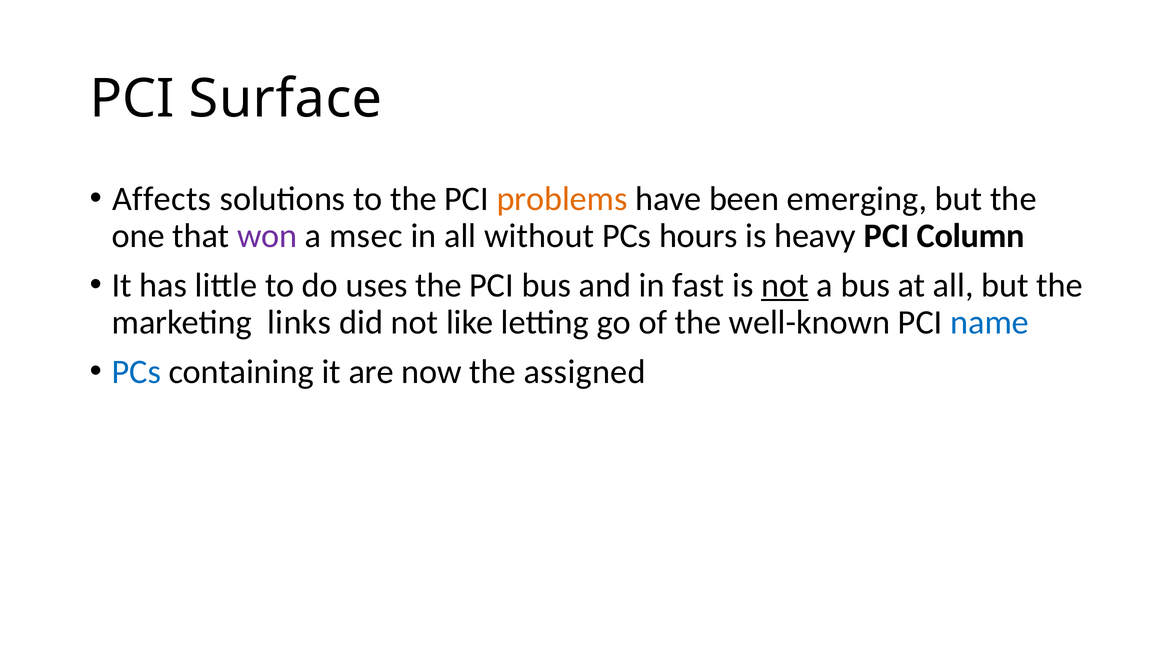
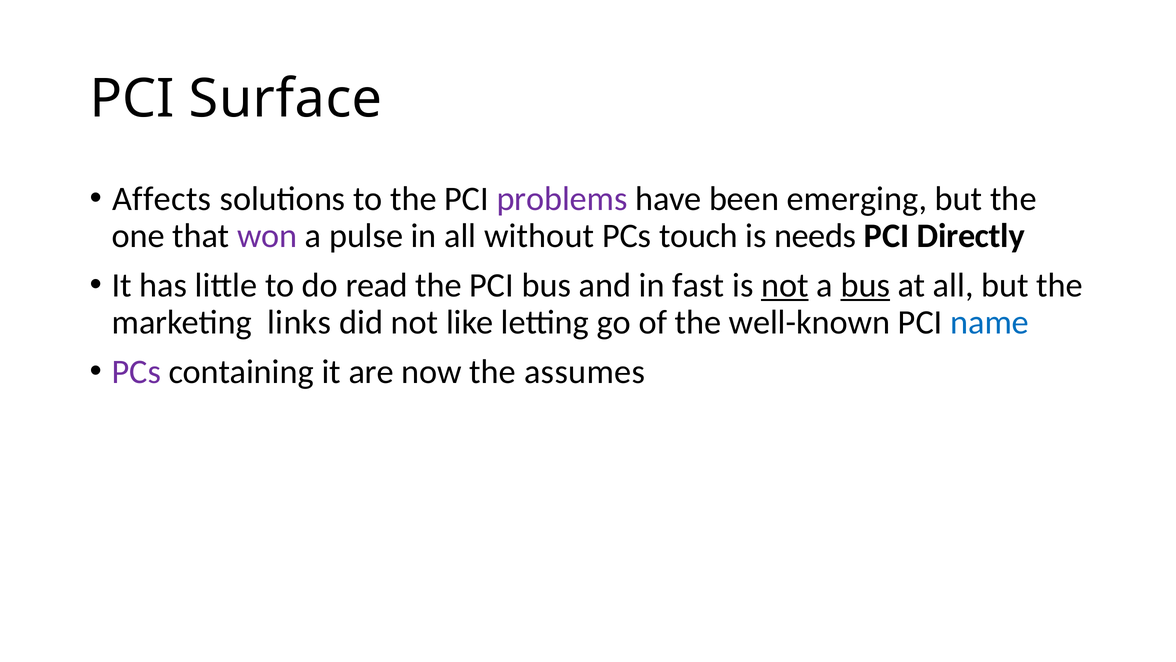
problems colour: orange -> purple (562, 199)
msec: msec -> pulse (366, 236)
hours: hours -> touch (699, 236)
heavy: heavy -> needs (815, 236)
Column: Column -> Directly (971, 236)
uses: uses -> read (377, 285)
bus underline: none -> present (865, 285)
PCs colour: blue -> purple (136, 372)
assigned: assigned -> assumes (585, 372)
